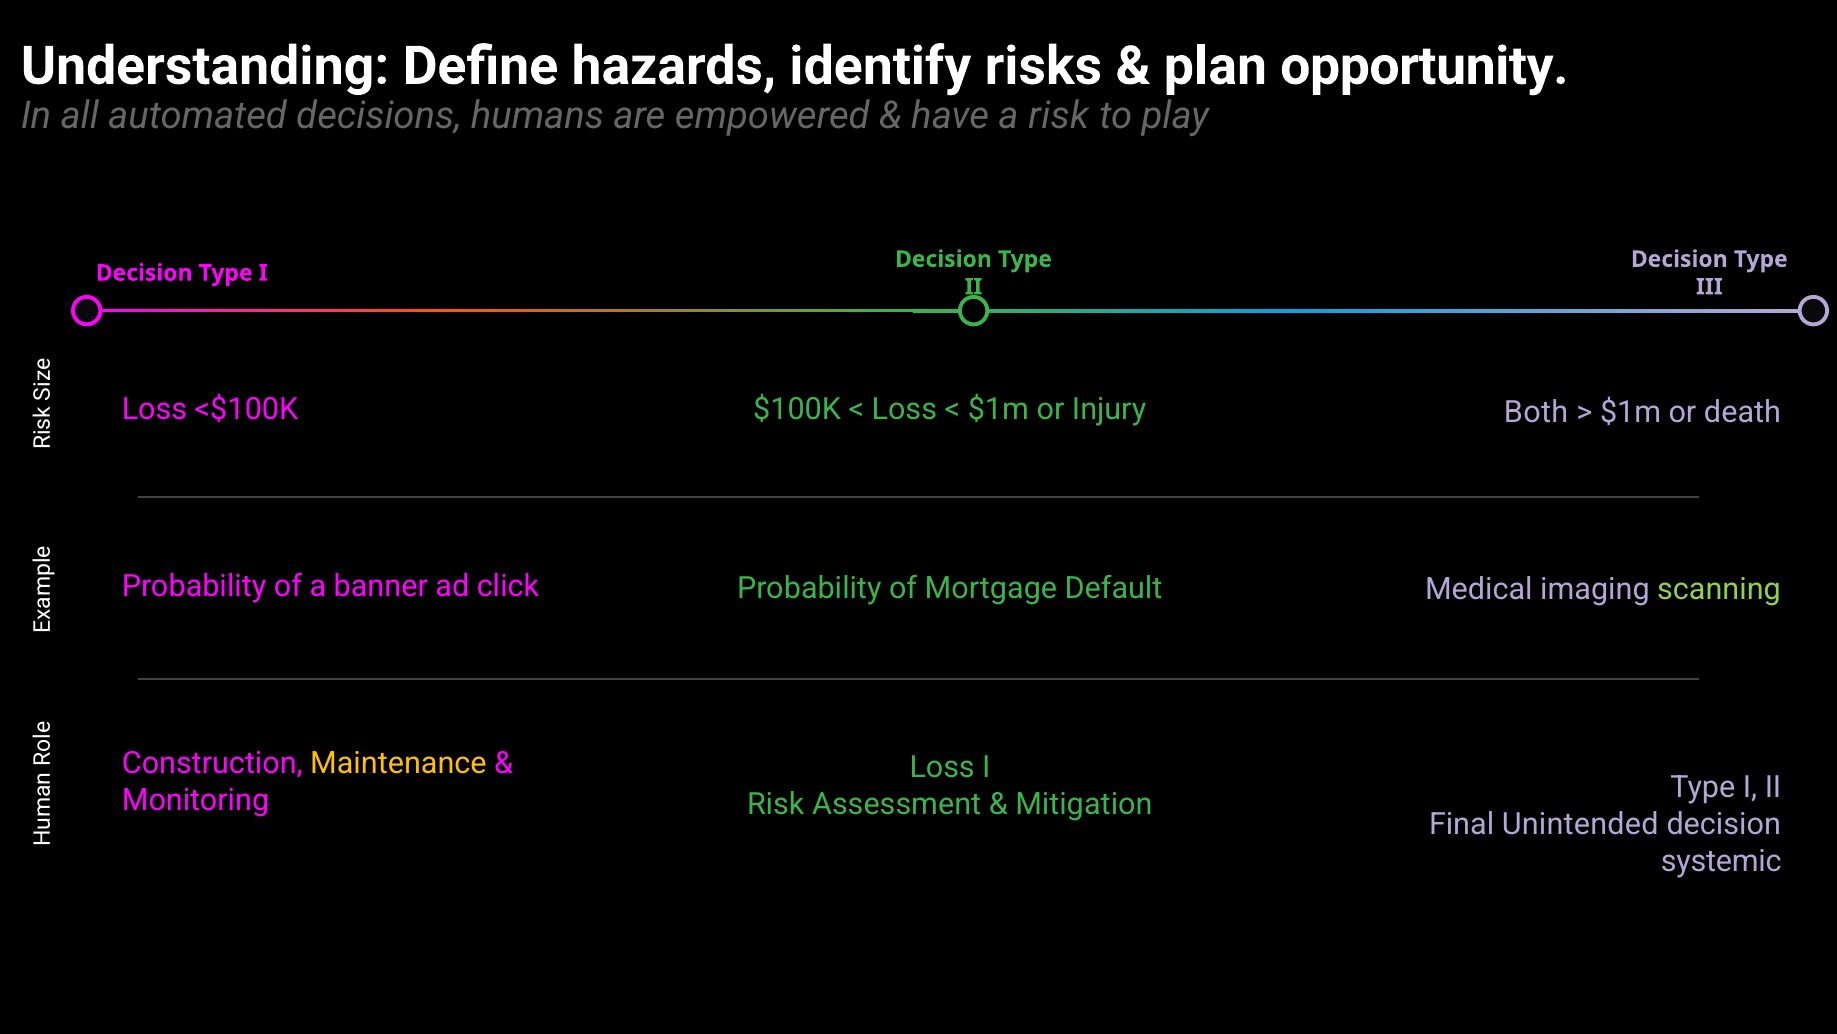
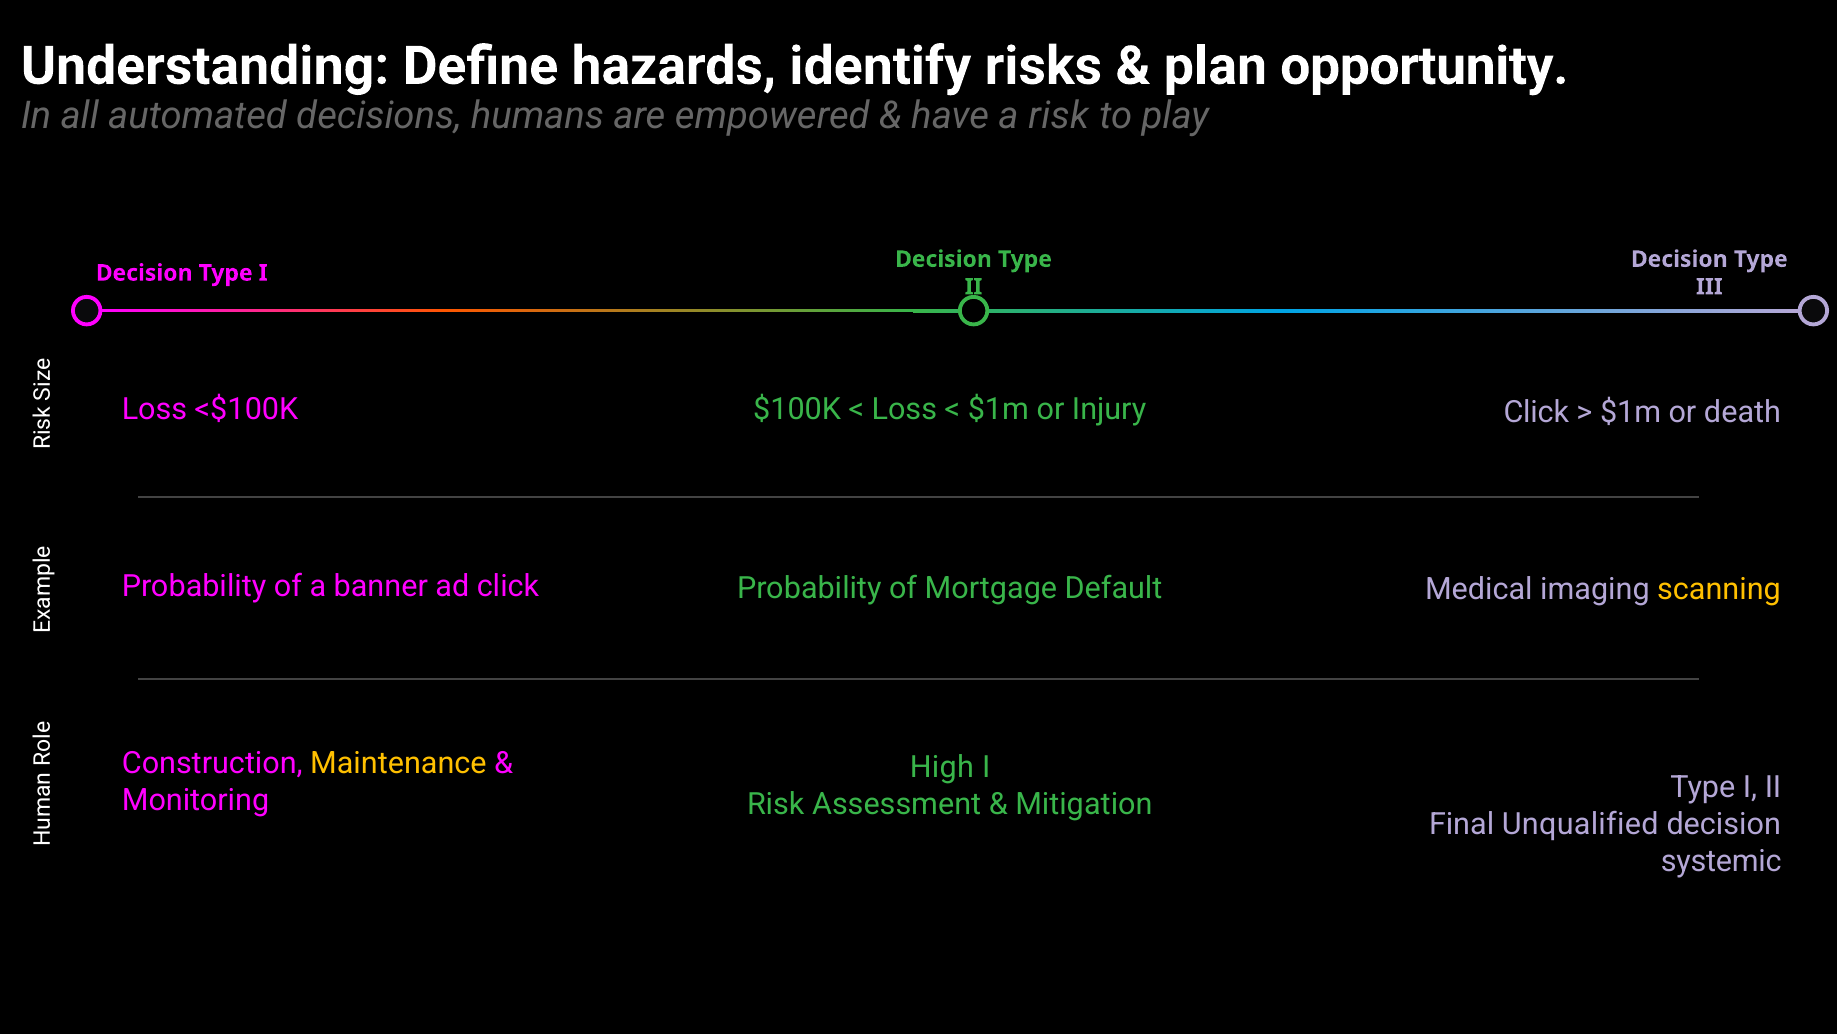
Both: Both -> Click (1536, 412)
scanning colour: light green -> yellow (1719, 589)
Loss: Loss -> High (942, 767)
Unintended: Unintended -> Unqualified (1580, 824)
